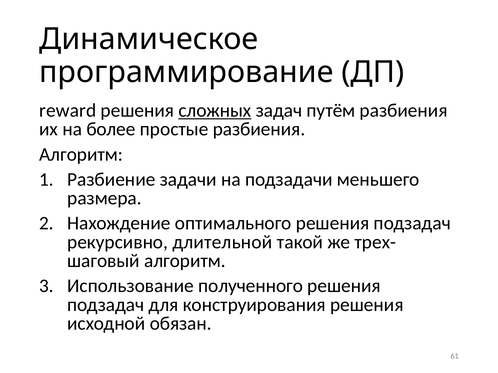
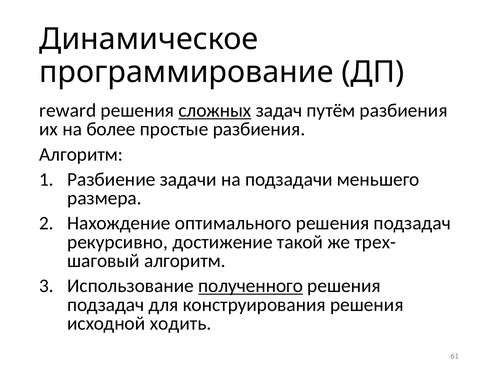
длительной: длительной -> достижение (223, 242)
полученного underline: none -> present (251, 286)
обязан: обязан -> ходить (181, 324)
